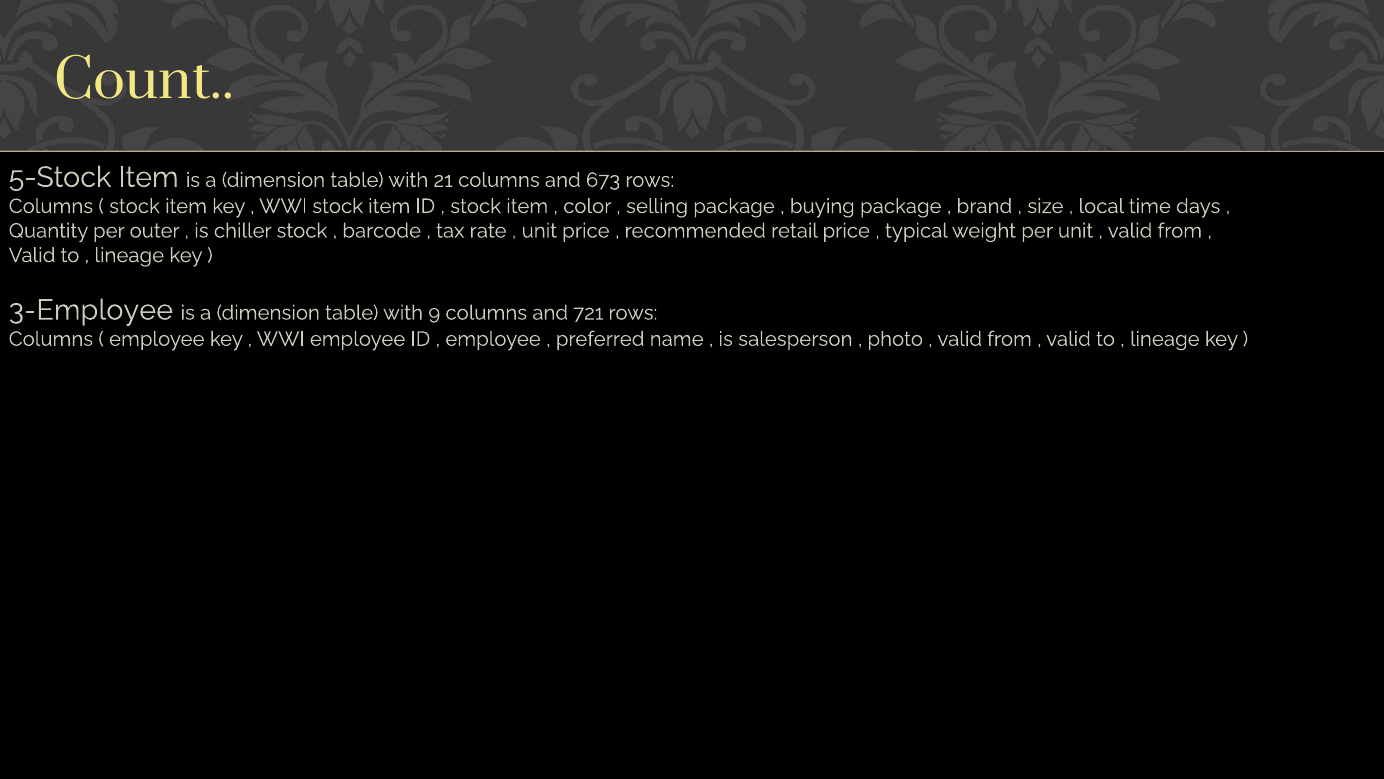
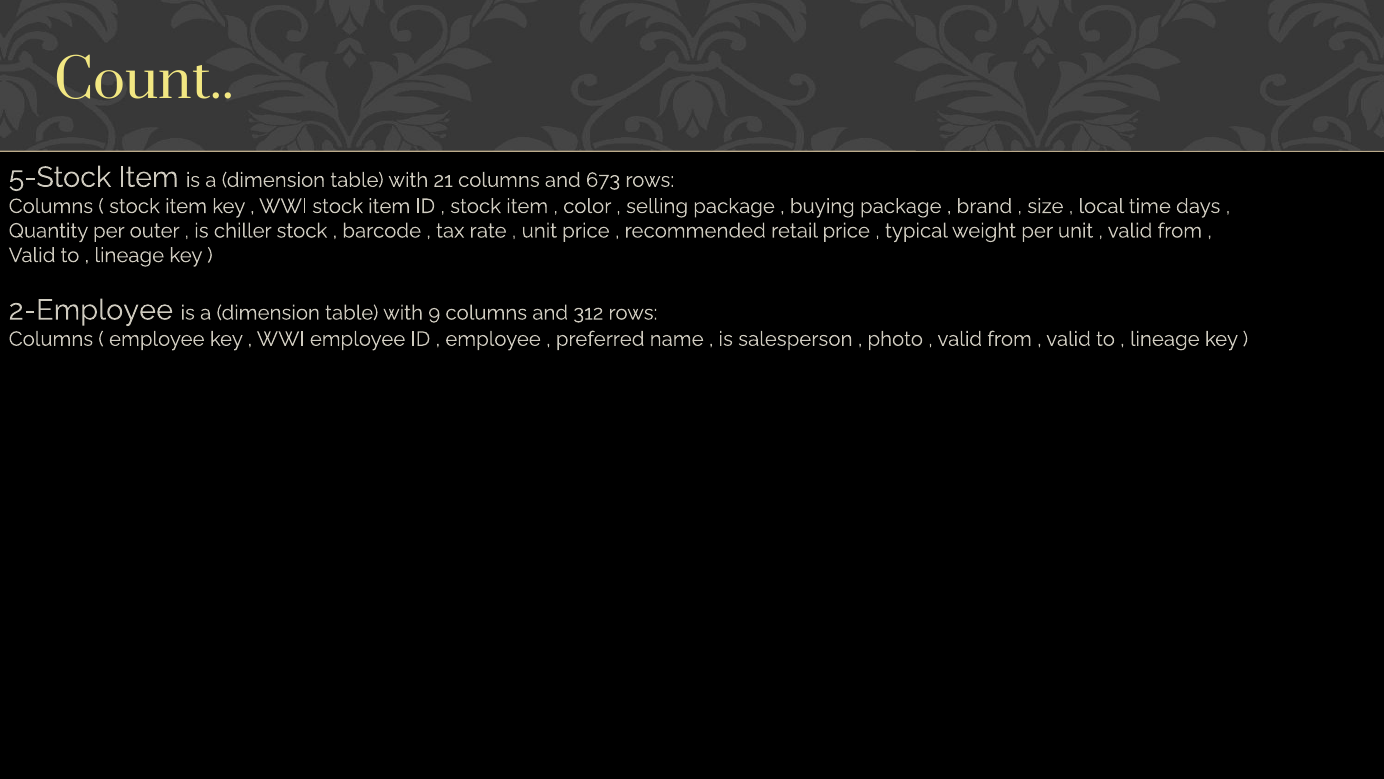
3-Employee: 3-Employee -> 2-Employee (91, 310)
721: 721 -> 312 (588, 313)
